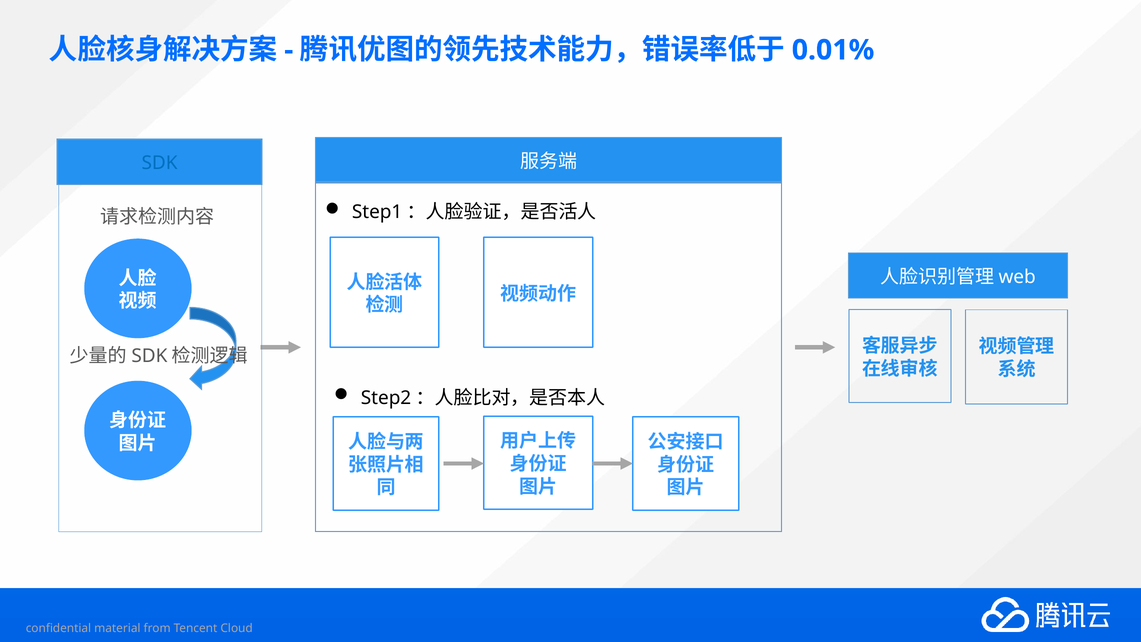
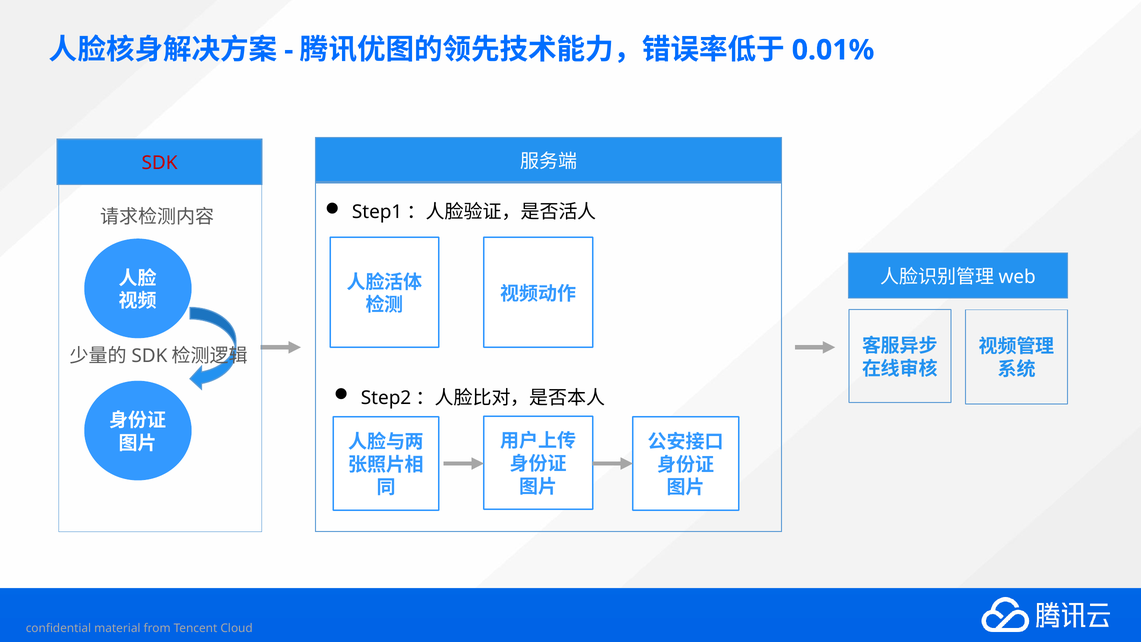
SDK colour: blue -> red (160, 163)
